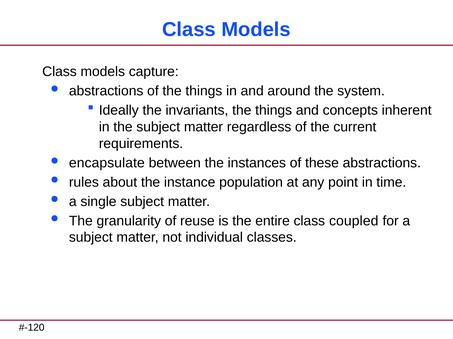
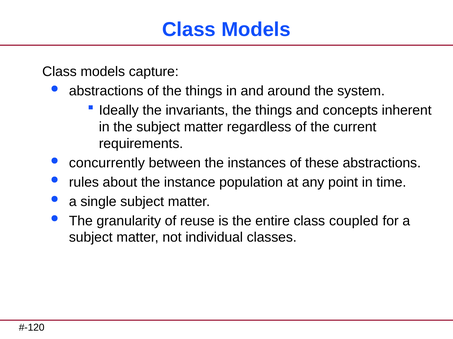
encapsulate: encapsulate -> concurrently (107, 163)
